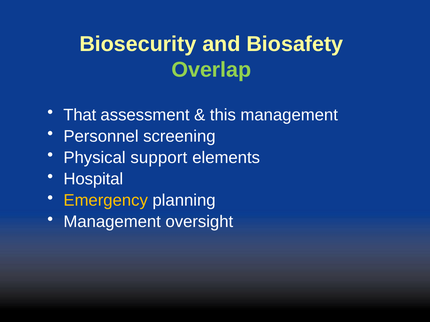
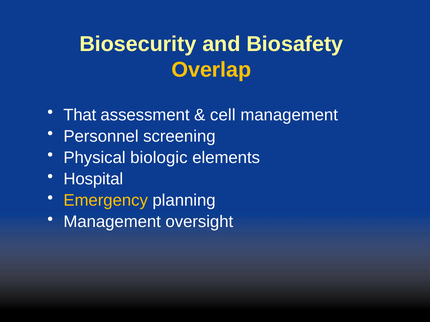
Overlap colour: light green -> yellow (211, 70)
this: this -> cell (223, 115)
support: support -> biologic (159, 158)
